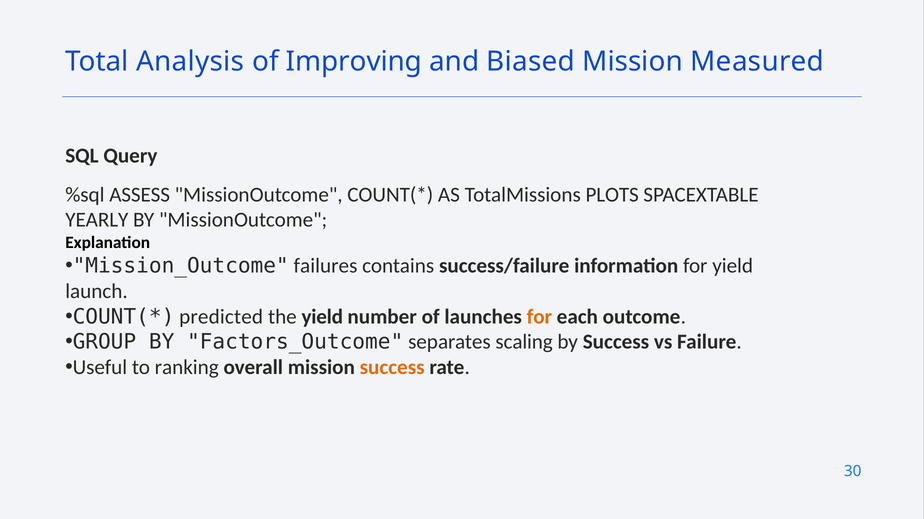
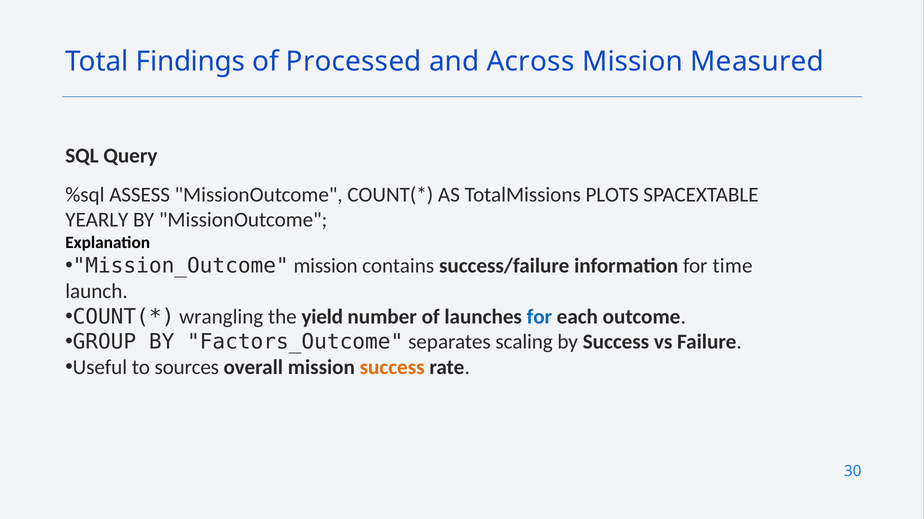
Analysis: Analysis -> Findings (191, 61)
Improving: Improving -> Processed (354, 61)
Biased: Biased -> Across (531, 61)
failures: failures -> mission (326, 266)
for yield: yield -> time (733, 266)
predicted: predicted -> wrangling (221, 317)
for colour: orange -> blue (539, 317)
ranking: ranking -> sources (187, 368)
